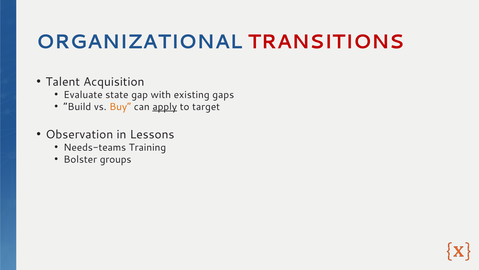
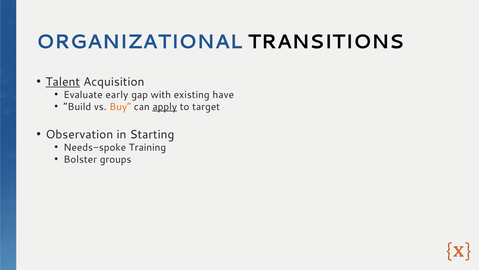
TRANSITIONS colour: red -> black (326, 42)
Talent underline: none -> present (63, 82)
state: state -> early (117, 95)
gaps: gaps -> have (223, 95)
Lessons: Lessons -> Starting (152, 134)
Needs-teams: Needs-teams -> Needs-spoke (95, 147)
